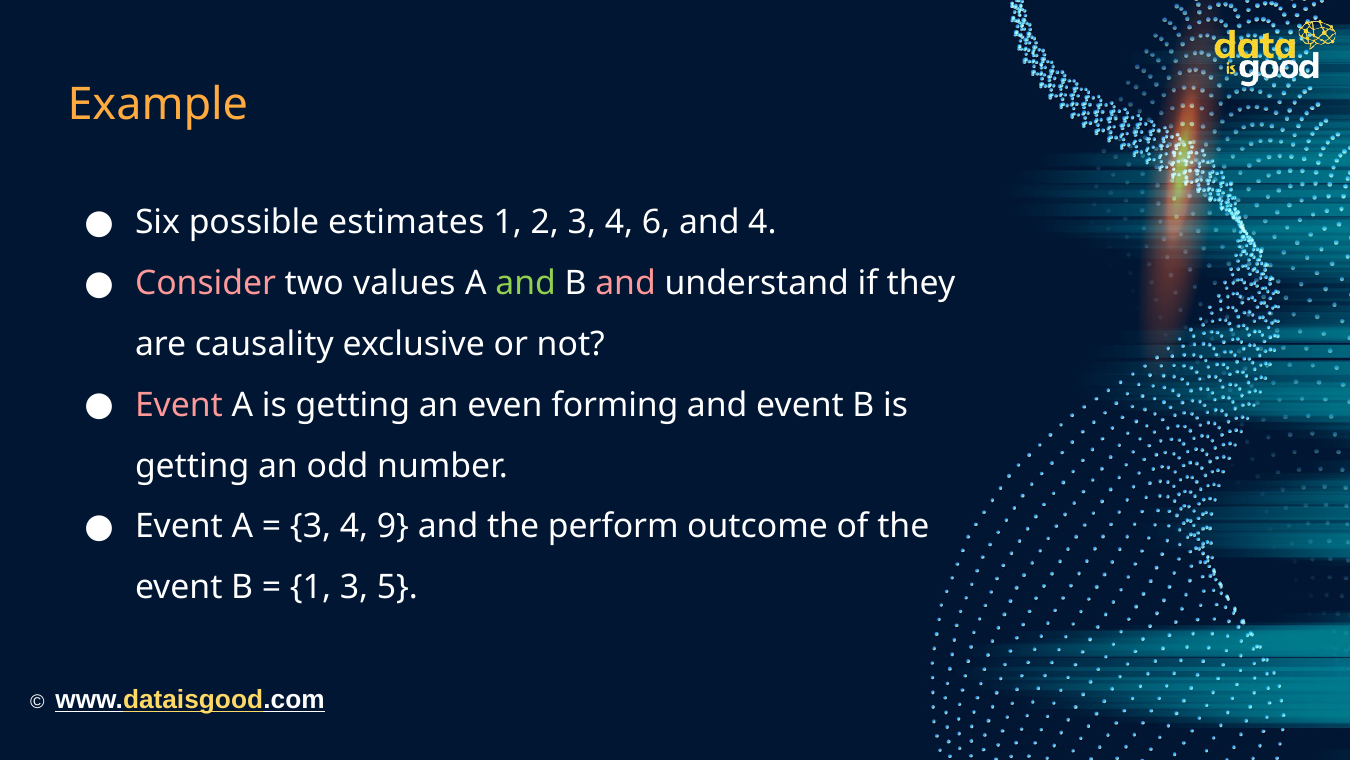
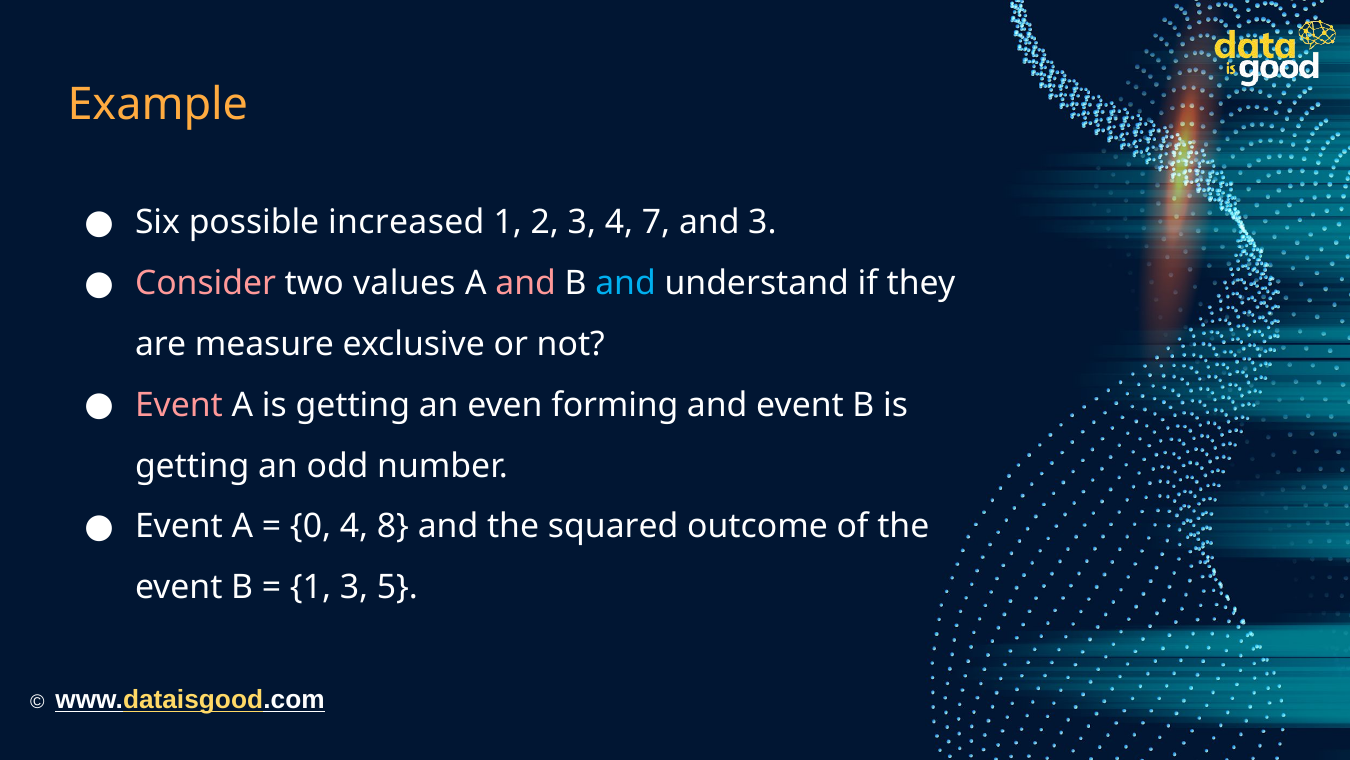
estimates: estimates -> increased (406, 223)
6: 6 -> 7 (656, 223)
and 4: 4 -> 3 (762, 223)
and colour: light green -> pink (526, 283)
and colour: pink -> light blue (626, 283)
causality: causality -> measure (264, 344)
3: 3 -> 0 (311, 526)
9: 9 -> 8 (393, 526)
perform: perform -> squared (613, 526)
